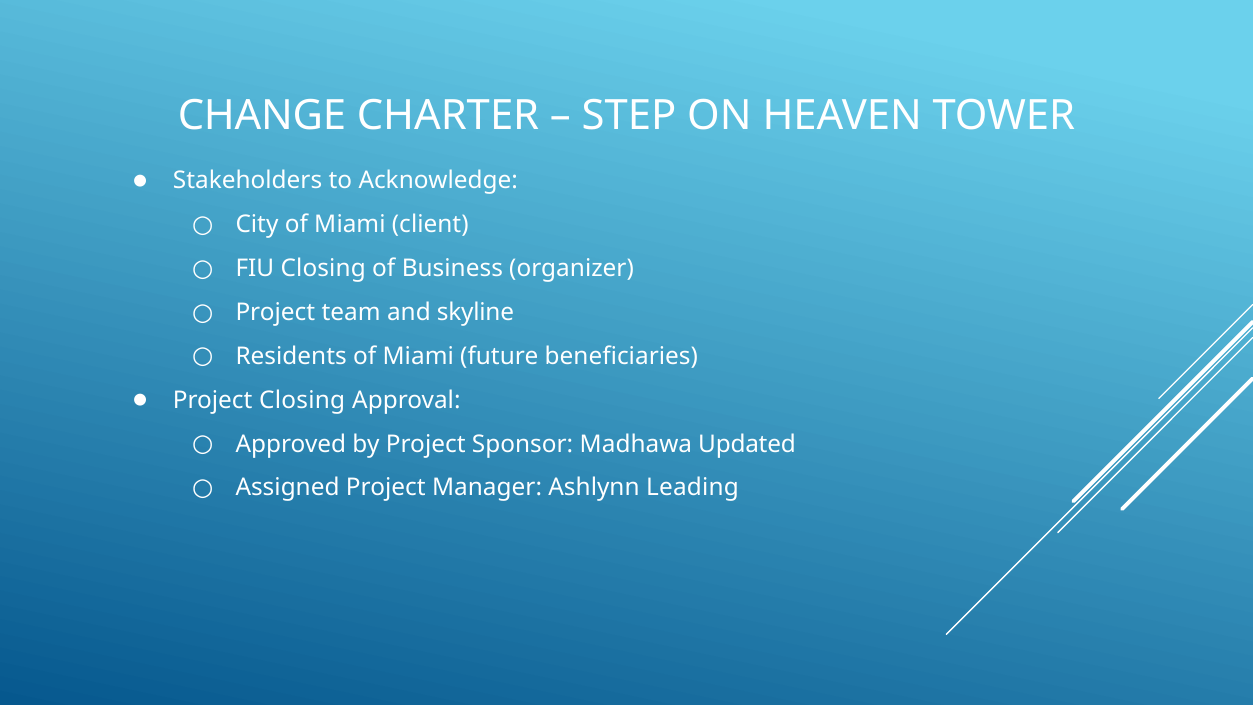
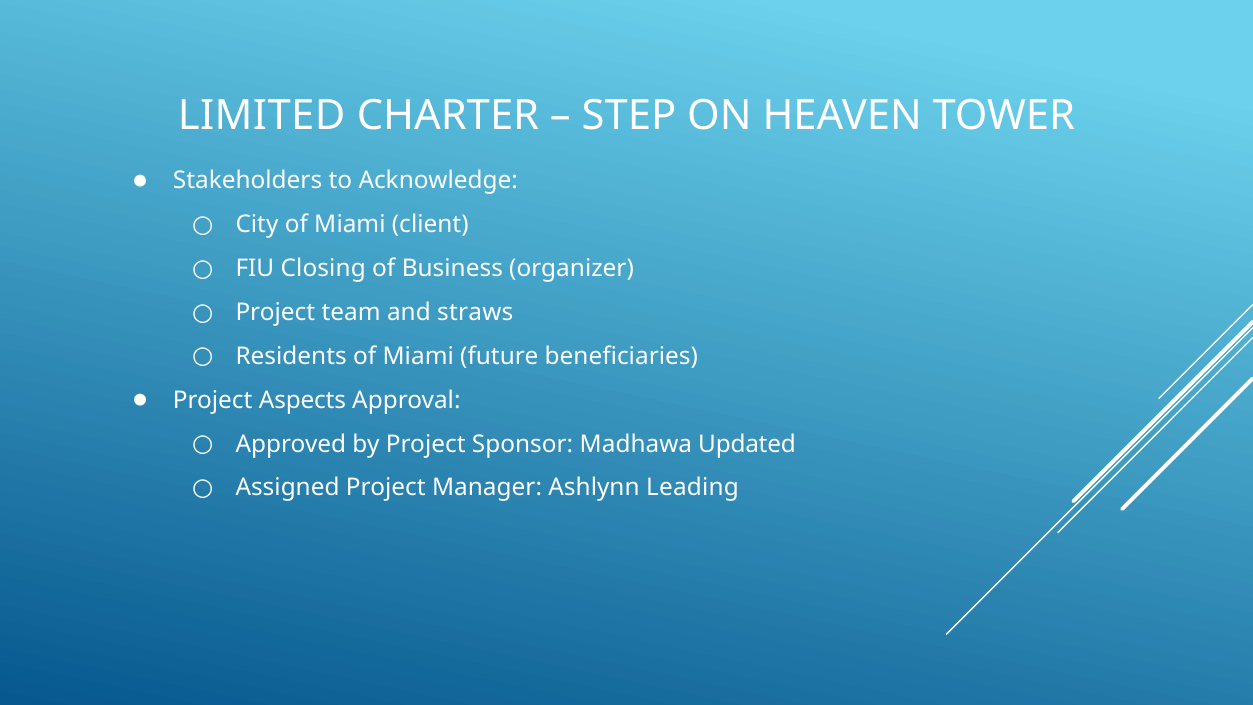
CHANGE: CHANGE -> LIMITED (262, 115)
skyline: skyline -> straws (475, 312)
Project Closing: Closing -> Aspects (302, 400)
